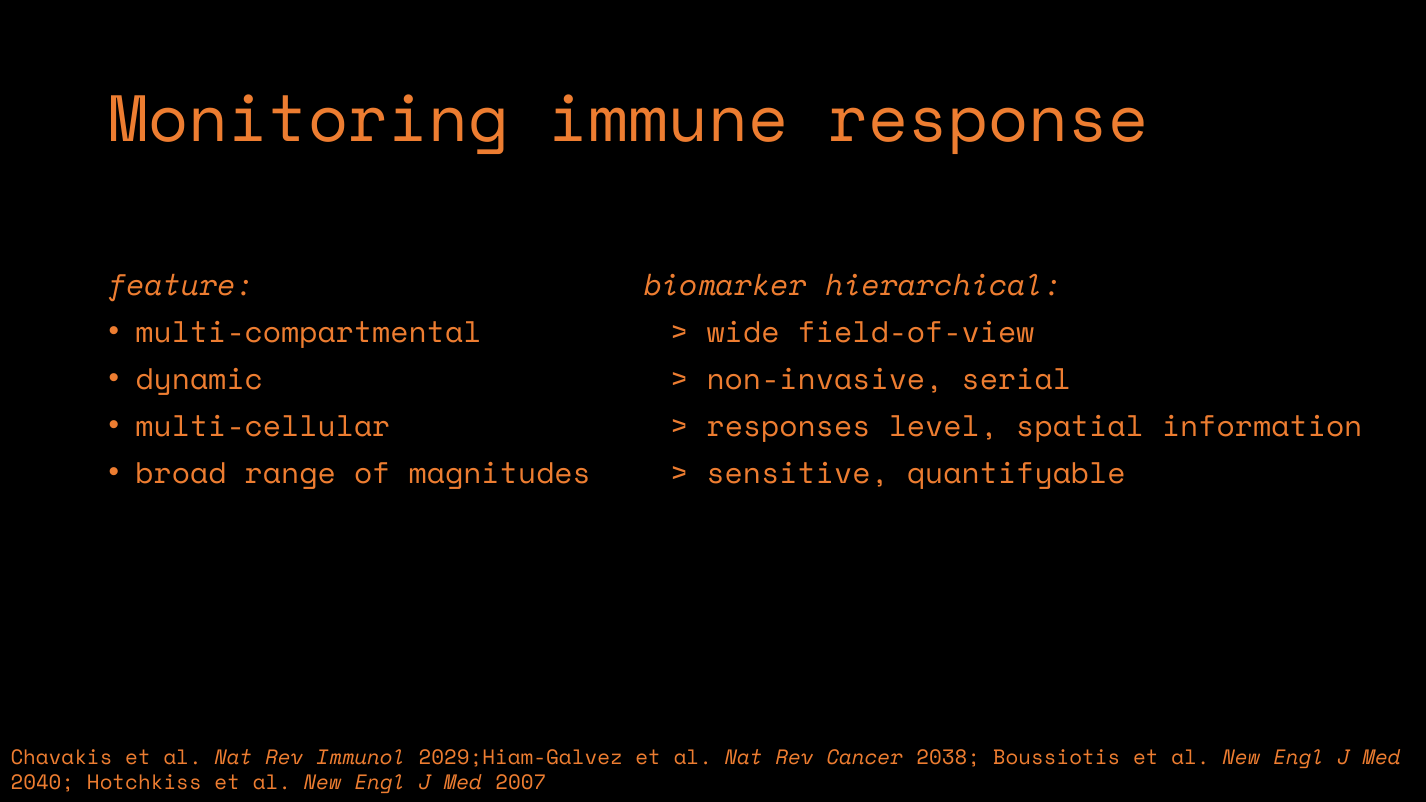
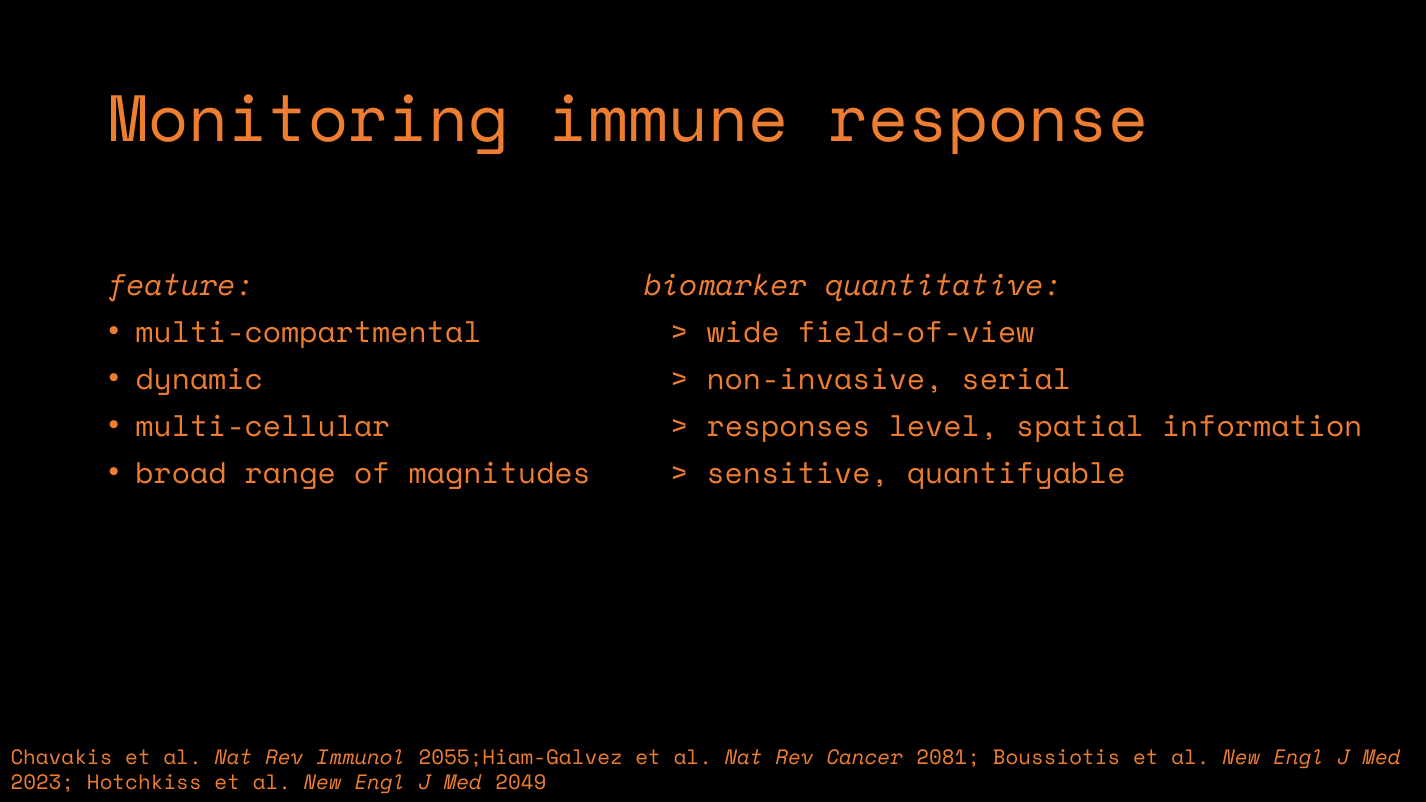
hierarchical: hierarchical -> quantitative (944, 285)
2029;Hiam-Galvez: 2029;Hiam-Galvez -> 2055;Hiam-Galvez (521, 757)
2038: 2038 -> 2081 (948, 757)
2040: 2040 -> 2023 (42, 782)
2007: 2007 -> 2049 (521, 782)
